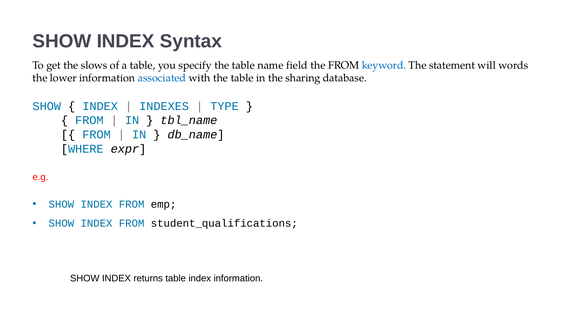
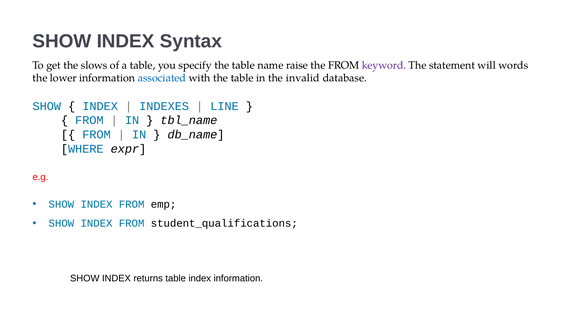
field: field -> raise (297, 65)
keyword colour: blue -> purple (384, 65)
sharing: sharing -> invalid (303, 78)
TYPE: TYPE -> LINE (224, 106)
